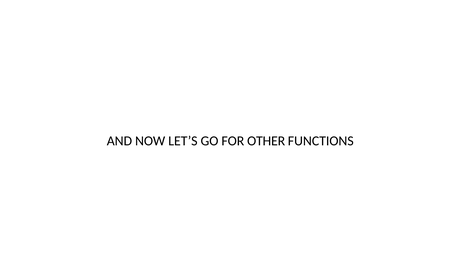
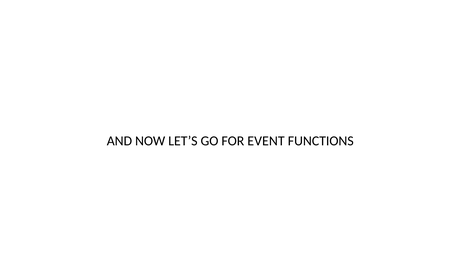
OTHER: OTHER -> EVENT (266, 141)
